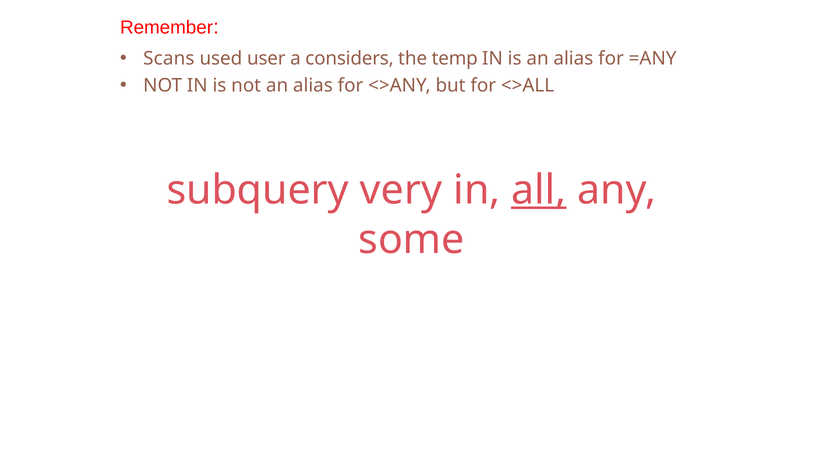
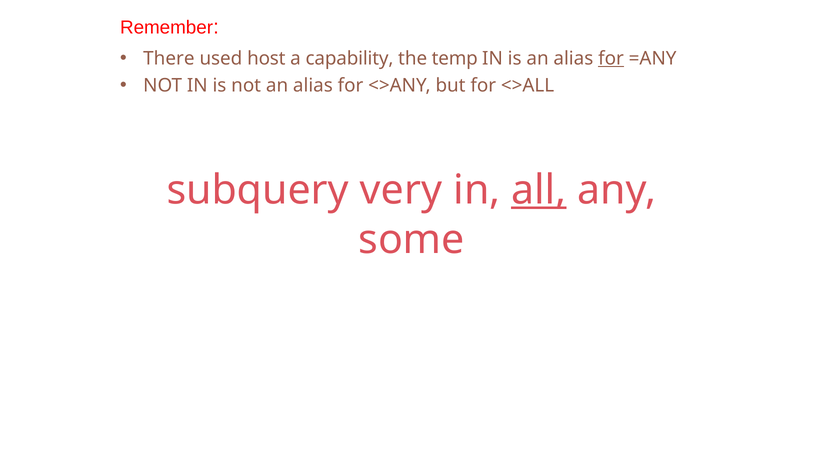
Scans: Scans -> There (169, 59)
user: user -> host (266, 59)
considers: considers -> capability (350, 59)
for underline: none -> present (611, 59)
